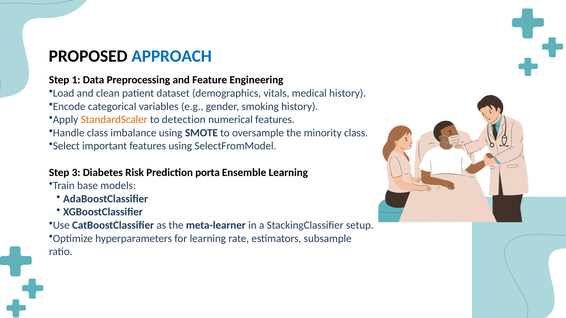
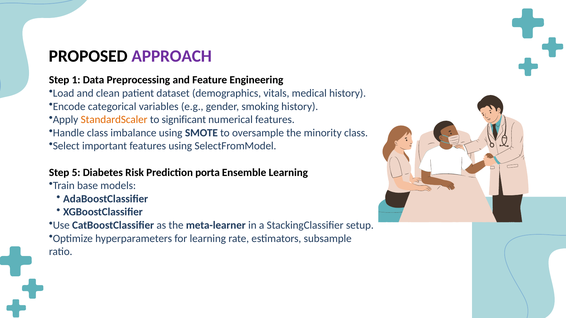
APPROACH colour: blue -> purple (172, 56)
detection: detection -> significant (184, 120)
3: 3 -> 5 (76, 173)
